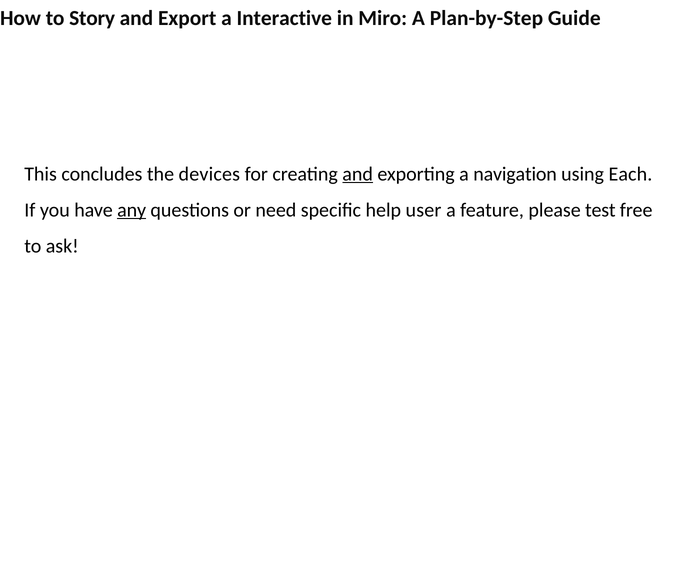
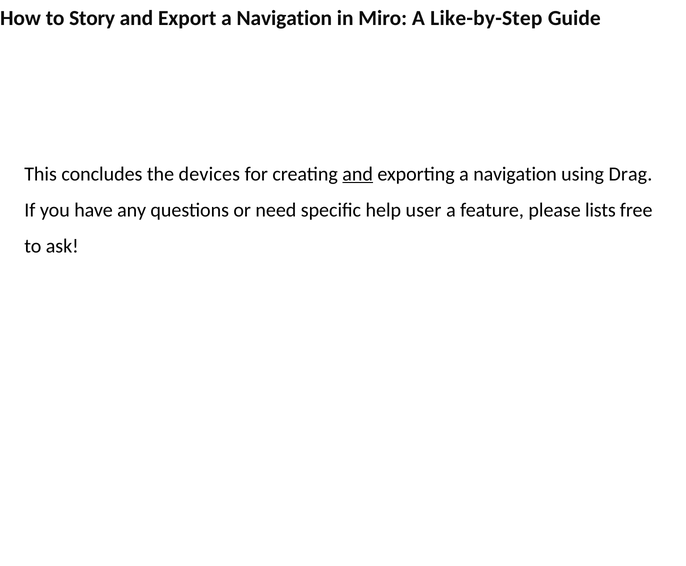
Export a Interactive: Interactive -> Navigation (284, 18)
Plan-by-Step: Plan-by-Step -> Like-by-Step (486, 18)
Each: Each -> Drag (630, 174)
any underline: present -> none (132, 210)
test: test -> lists (600, 210)
